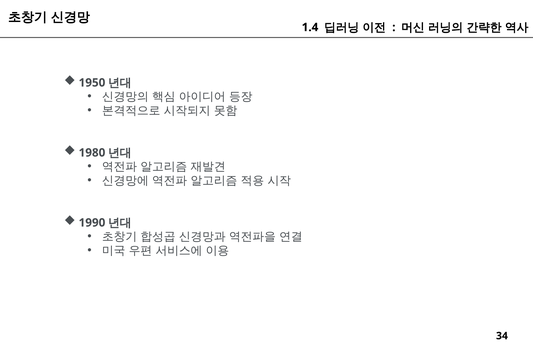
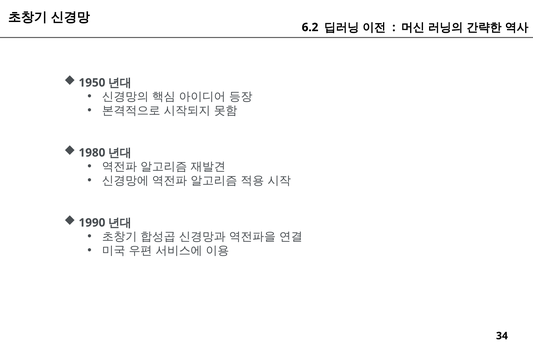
1.4: 1.4 -> 6.2 (310, 27)
